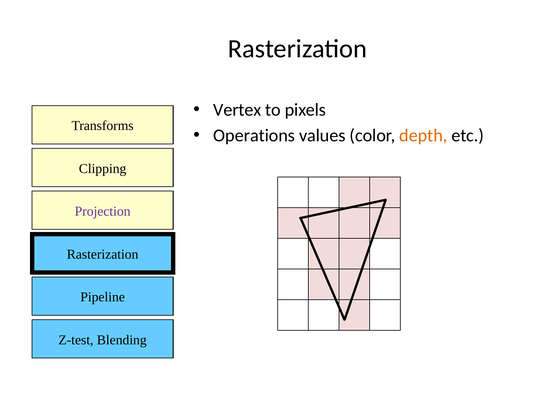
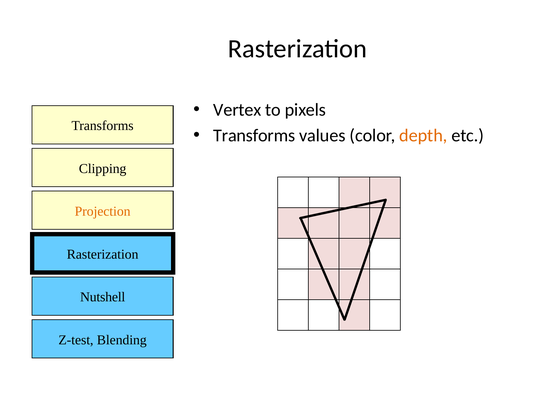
Operations: Operations -> Transforms (254, 135)
Projection colour: purple -> orange (103, 211)
Pipeline: Pipeline -> Nutshell (103, 297)
